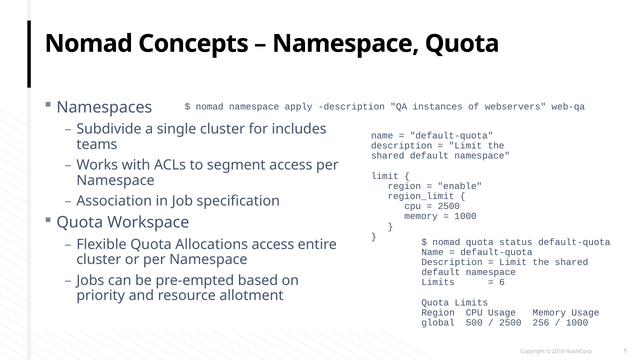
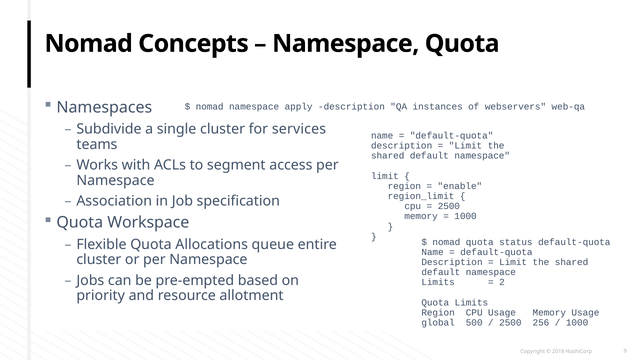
includes: includes -> services (299, 129)
Allocations access: access -> queue (273, 244)
6: 6 -> 2 (502, 282)
